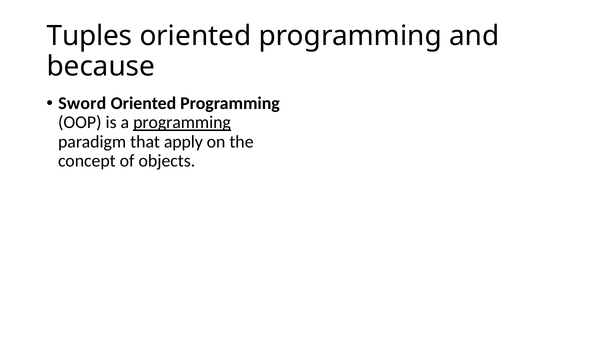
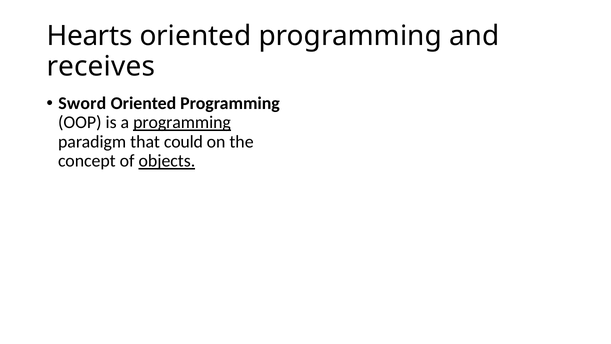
Tuples: Tuples -> Hearts (90, 36)
because: because -> receives (101, 66)
apply: apply -> could (183, 142)
objects underline: none -> present (167, 161)
